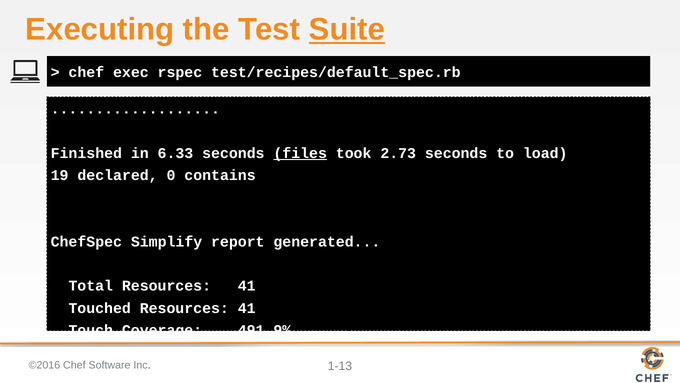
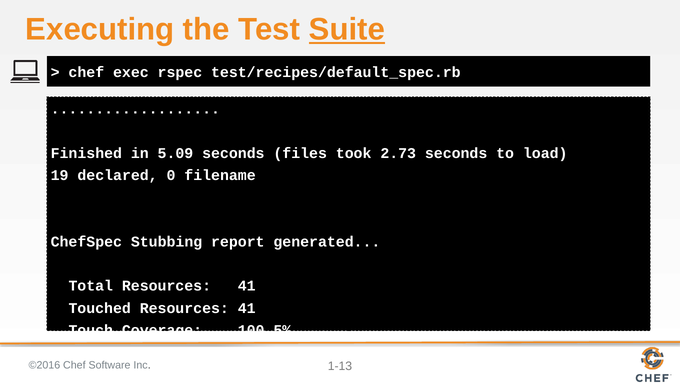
6.33: 6.33 -> 5.09 (175, 153)
files underline: present -> none (300, 153)
contains: contains -> filename (220, 175)
Simplify: Simplify -> Stubbing (167, 241)
491.9%: 491.9% -> 100.5% (265, 330)
